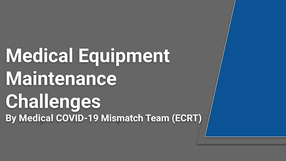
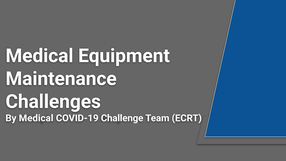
Mismatch: Mismatch -> Challenge (122, 118)
